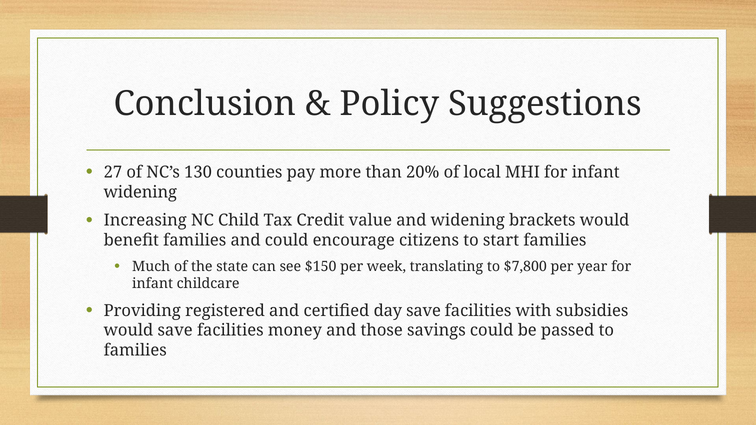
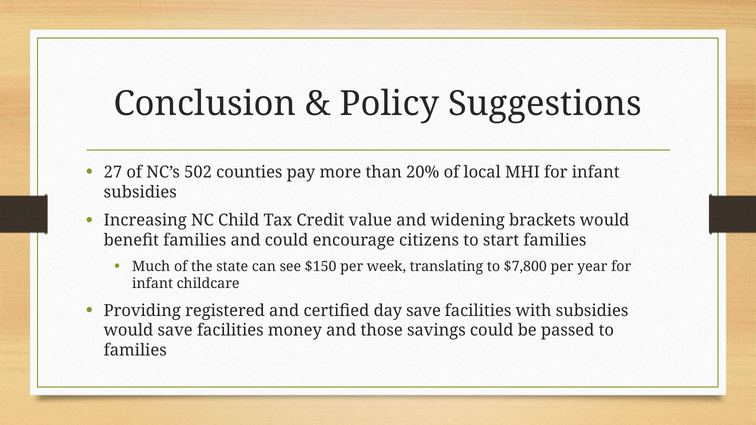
130: 130 -> 502 (198, 172)
widening: widening -> subsidies (140, 192)
